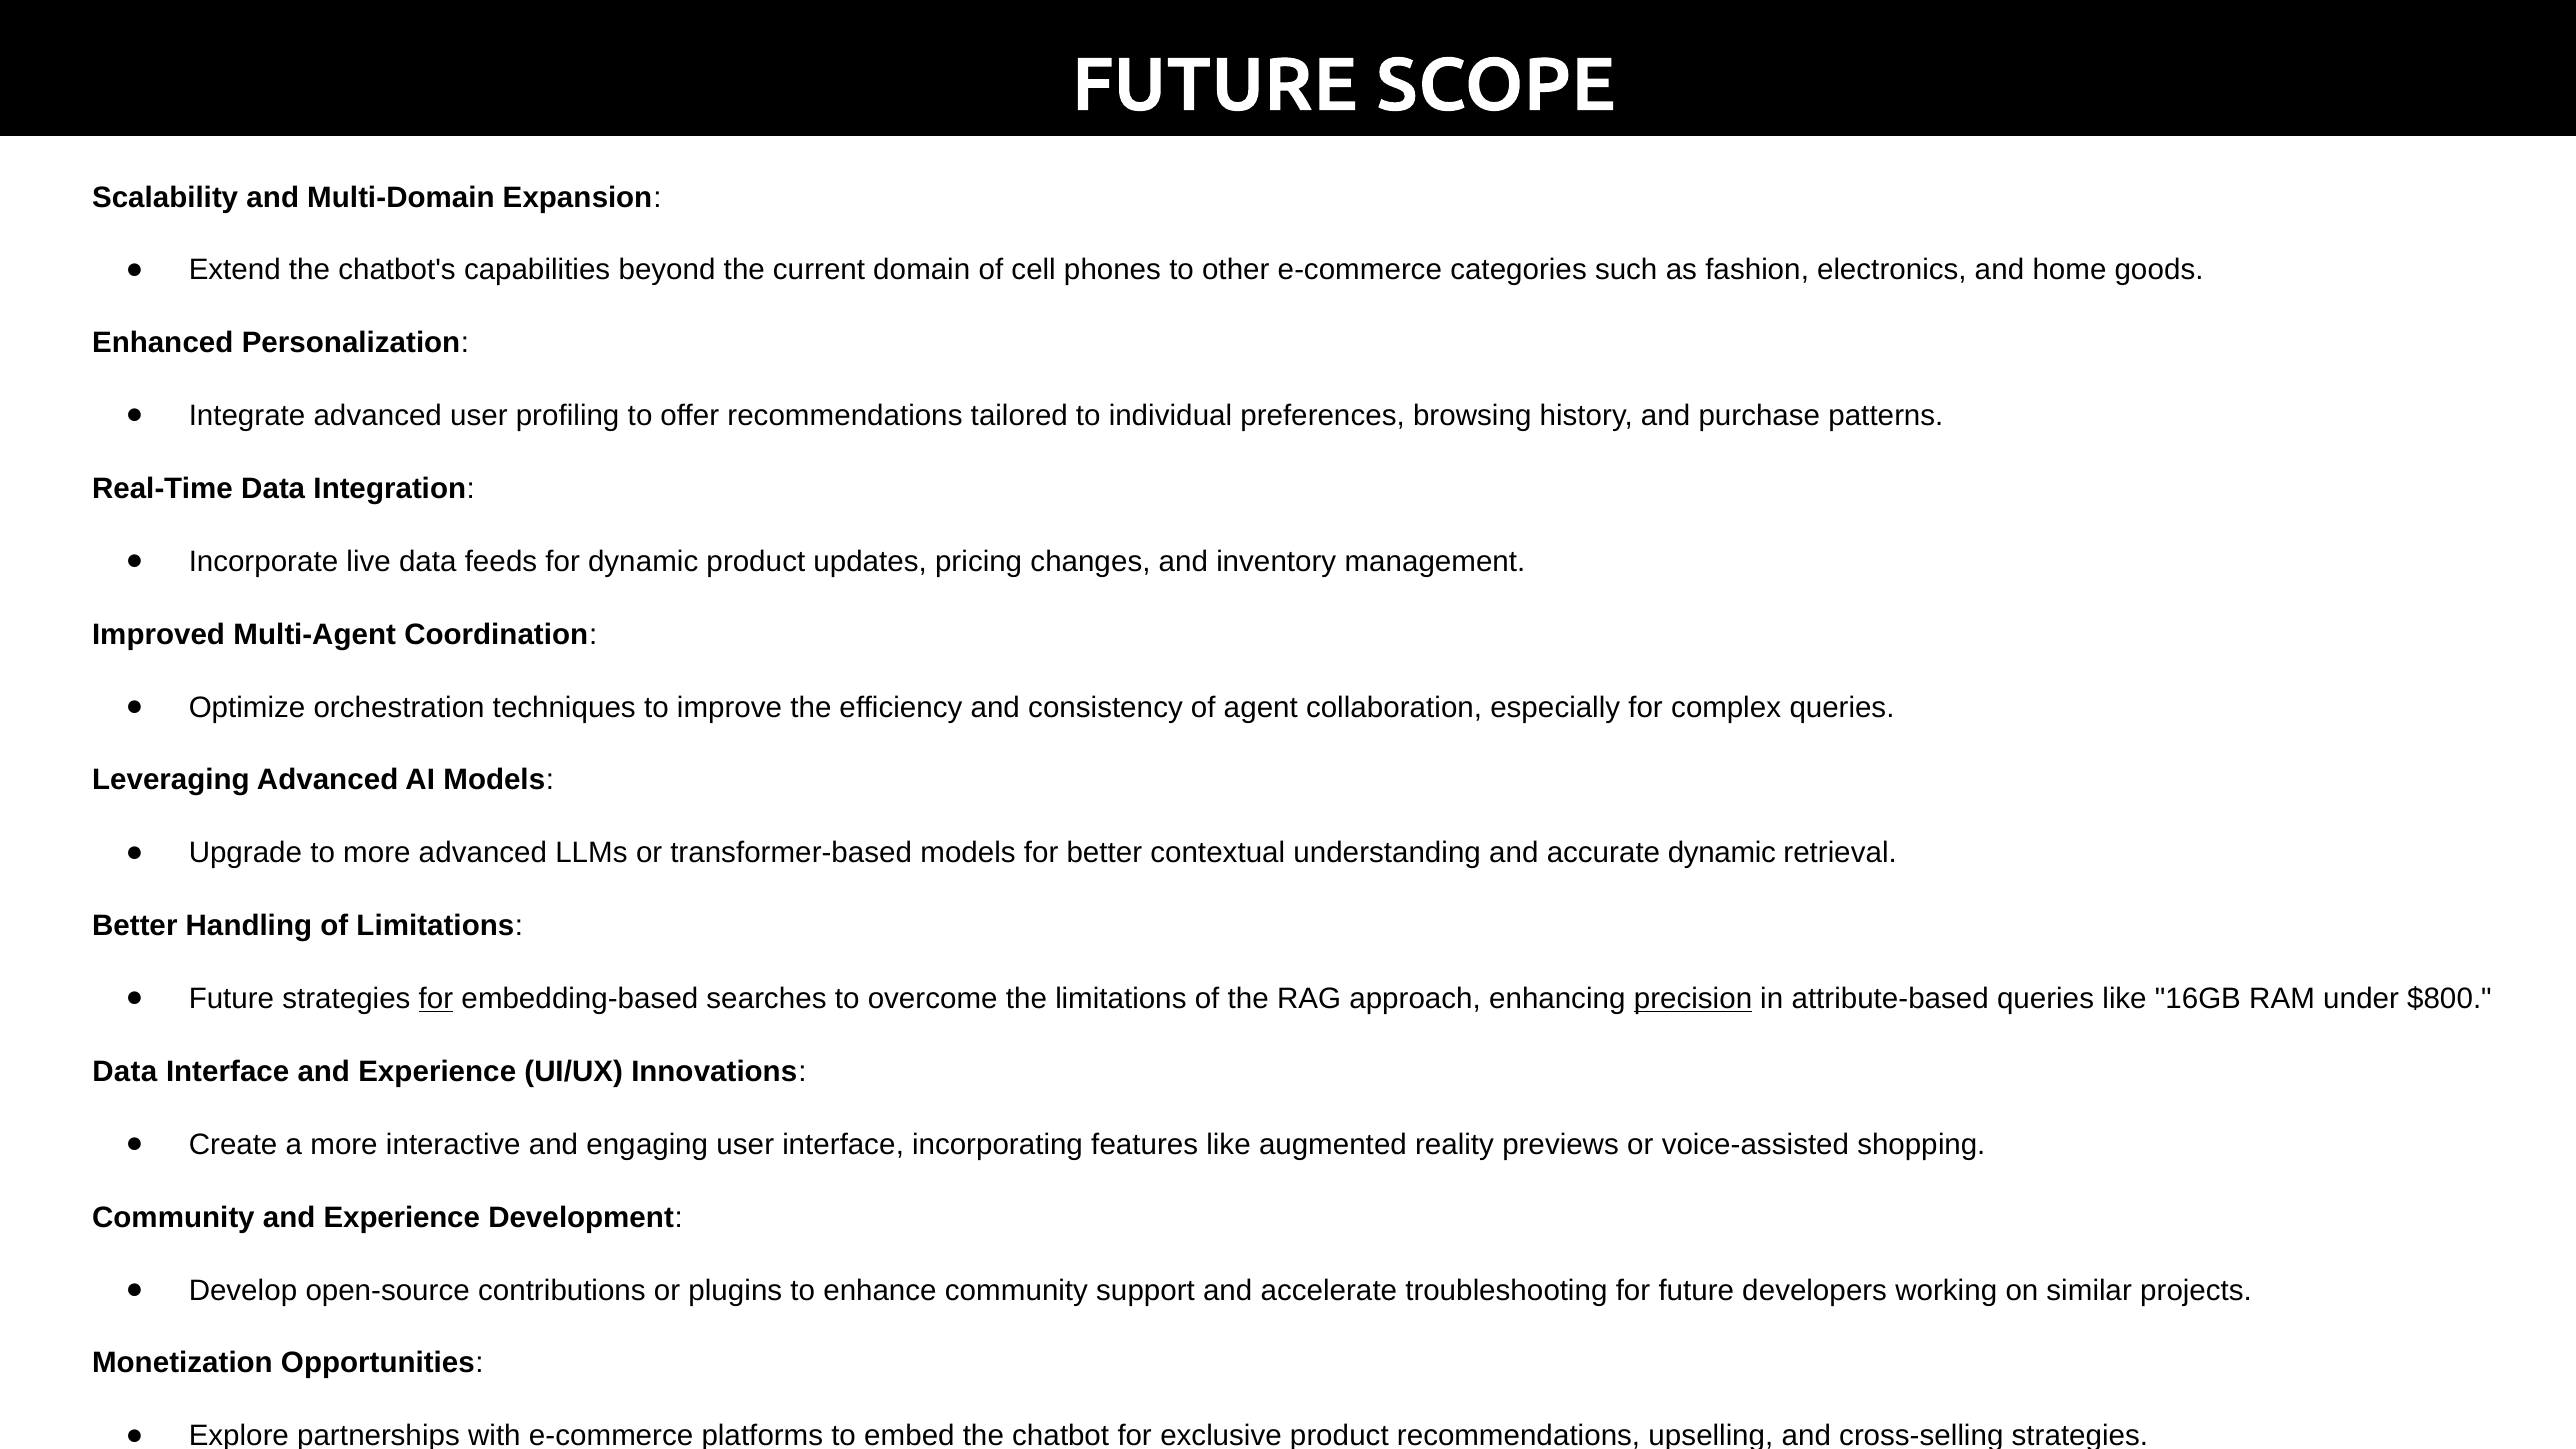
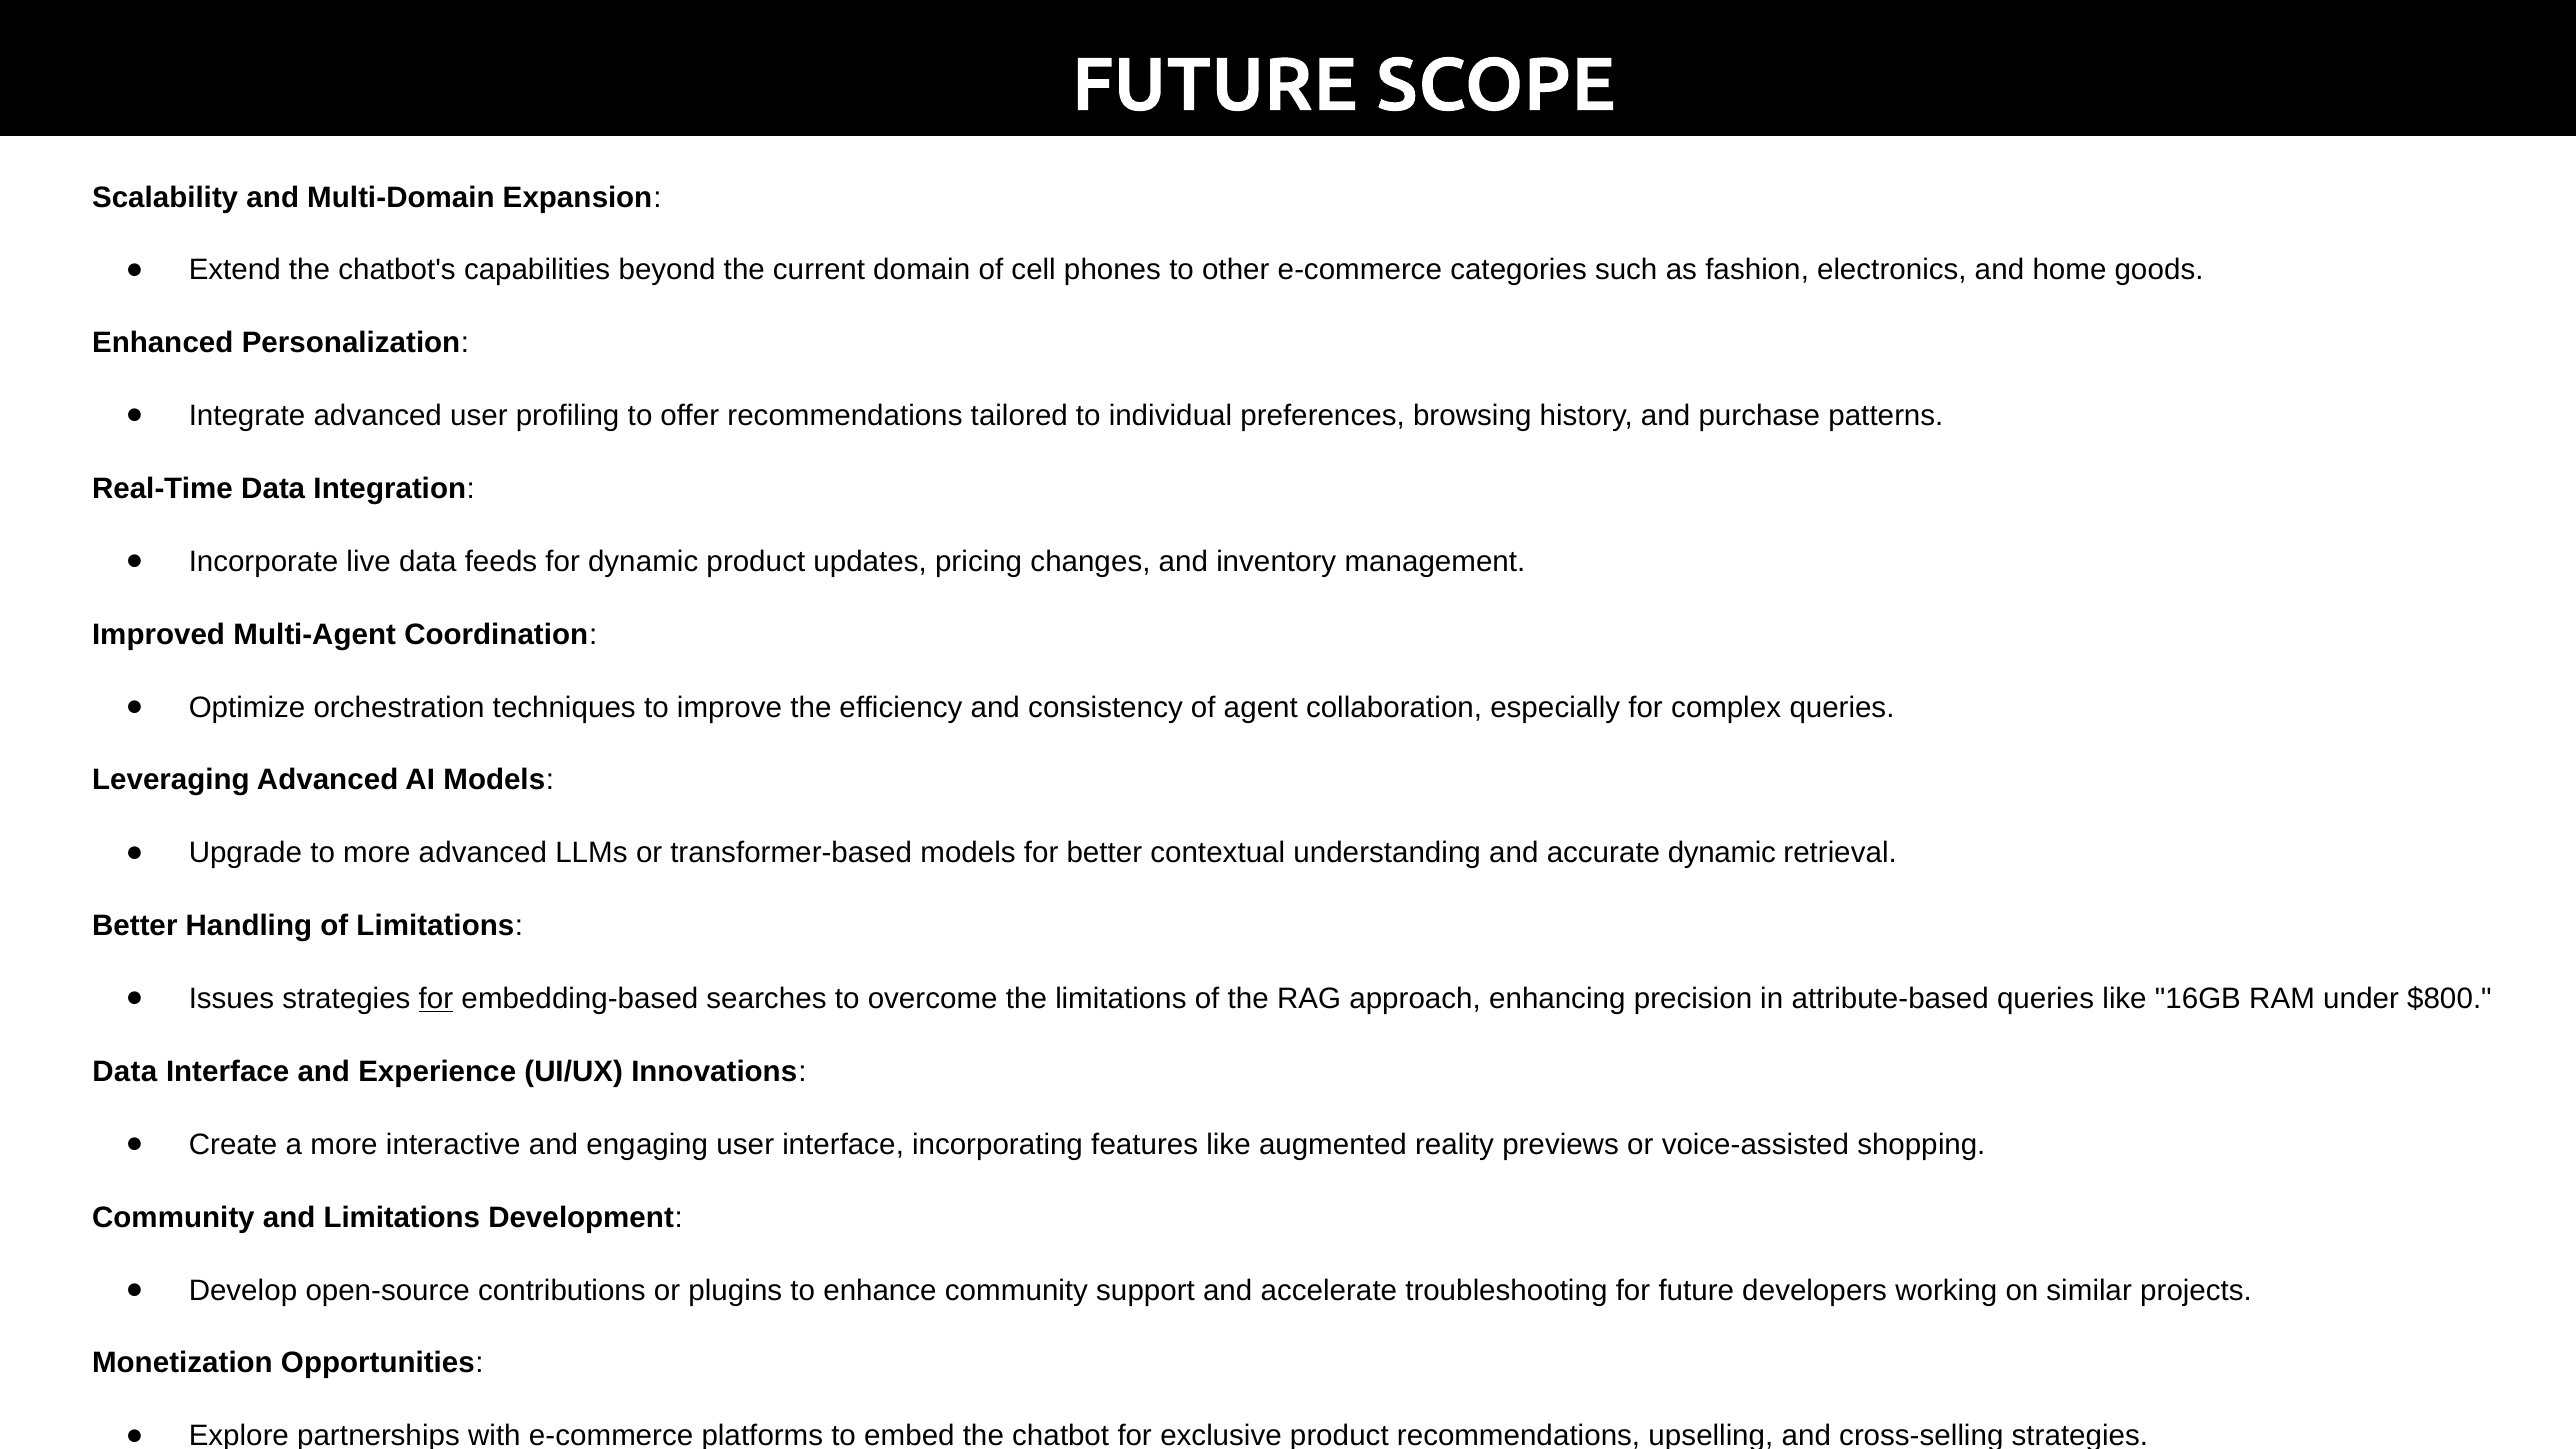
Future: Future -> Issues (231, 999)
precision underline: present -> none (1693, 999)
Community and Experience: Experience -> Limitations (402, 1217)
